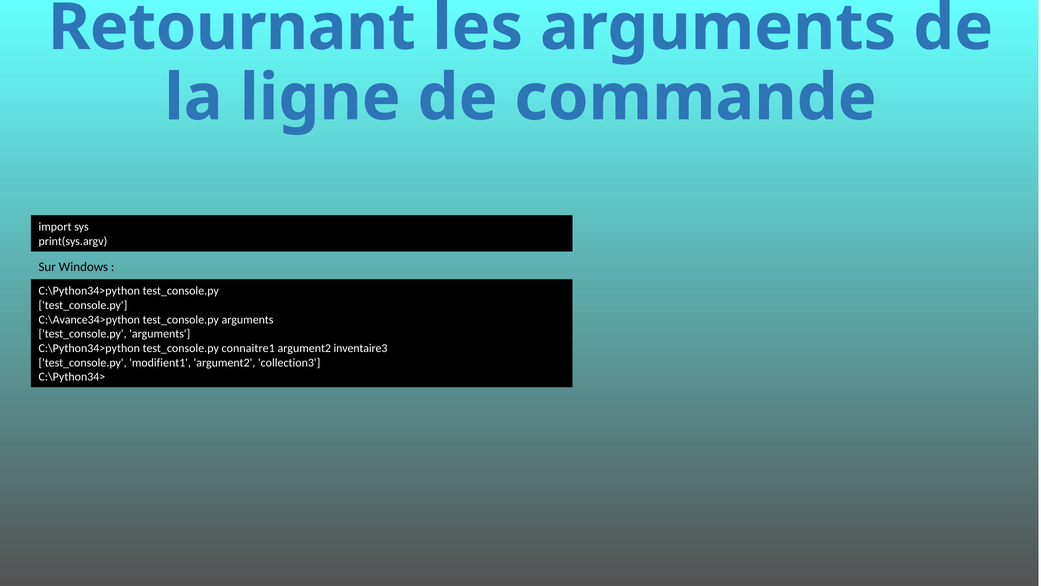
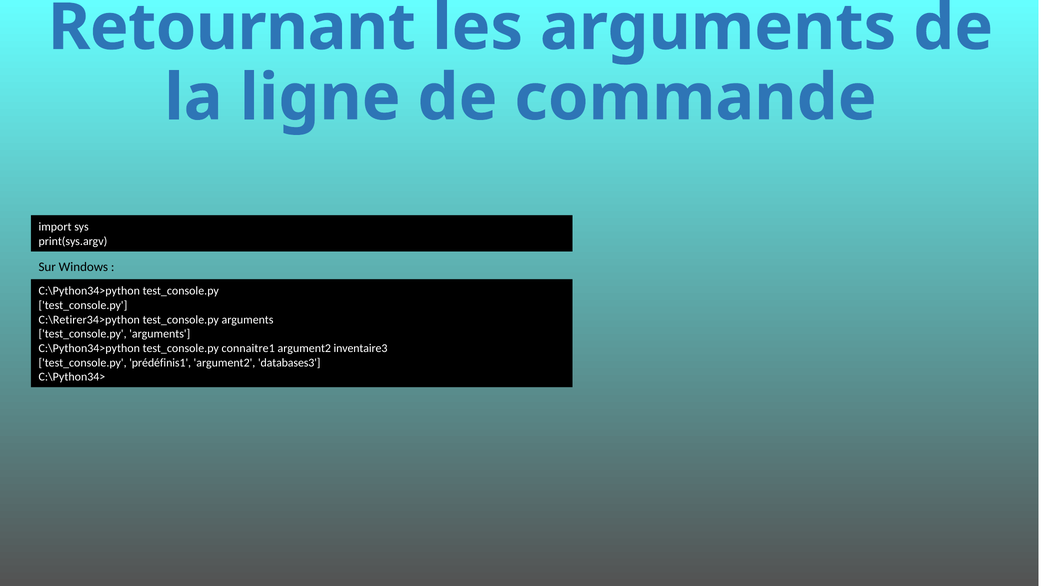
C:\Avance34>python: C:\Avance34>python -> C:\Retirer34>python (89, 319)
modifient1: modifient1 -> prédéfinis1 (160, 362)
collection3: collection3 -> databases3 (289, 362)
